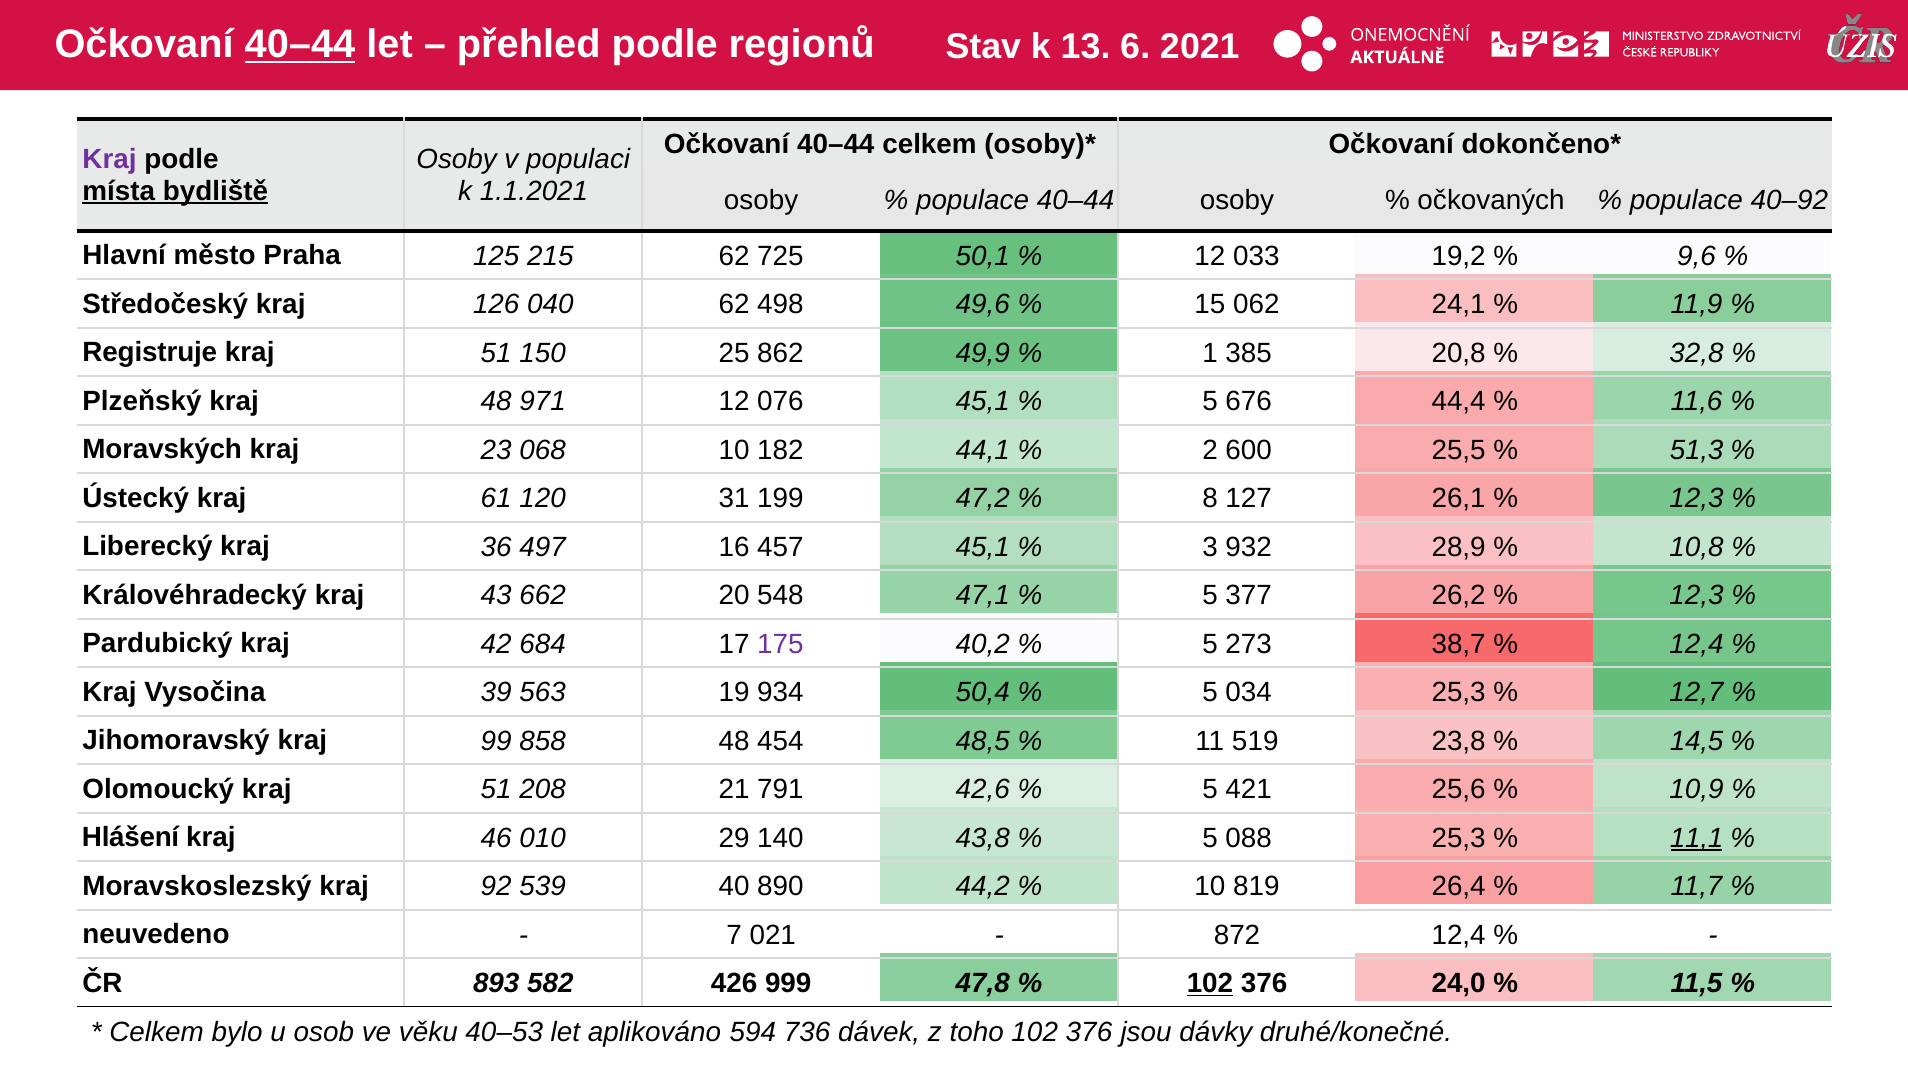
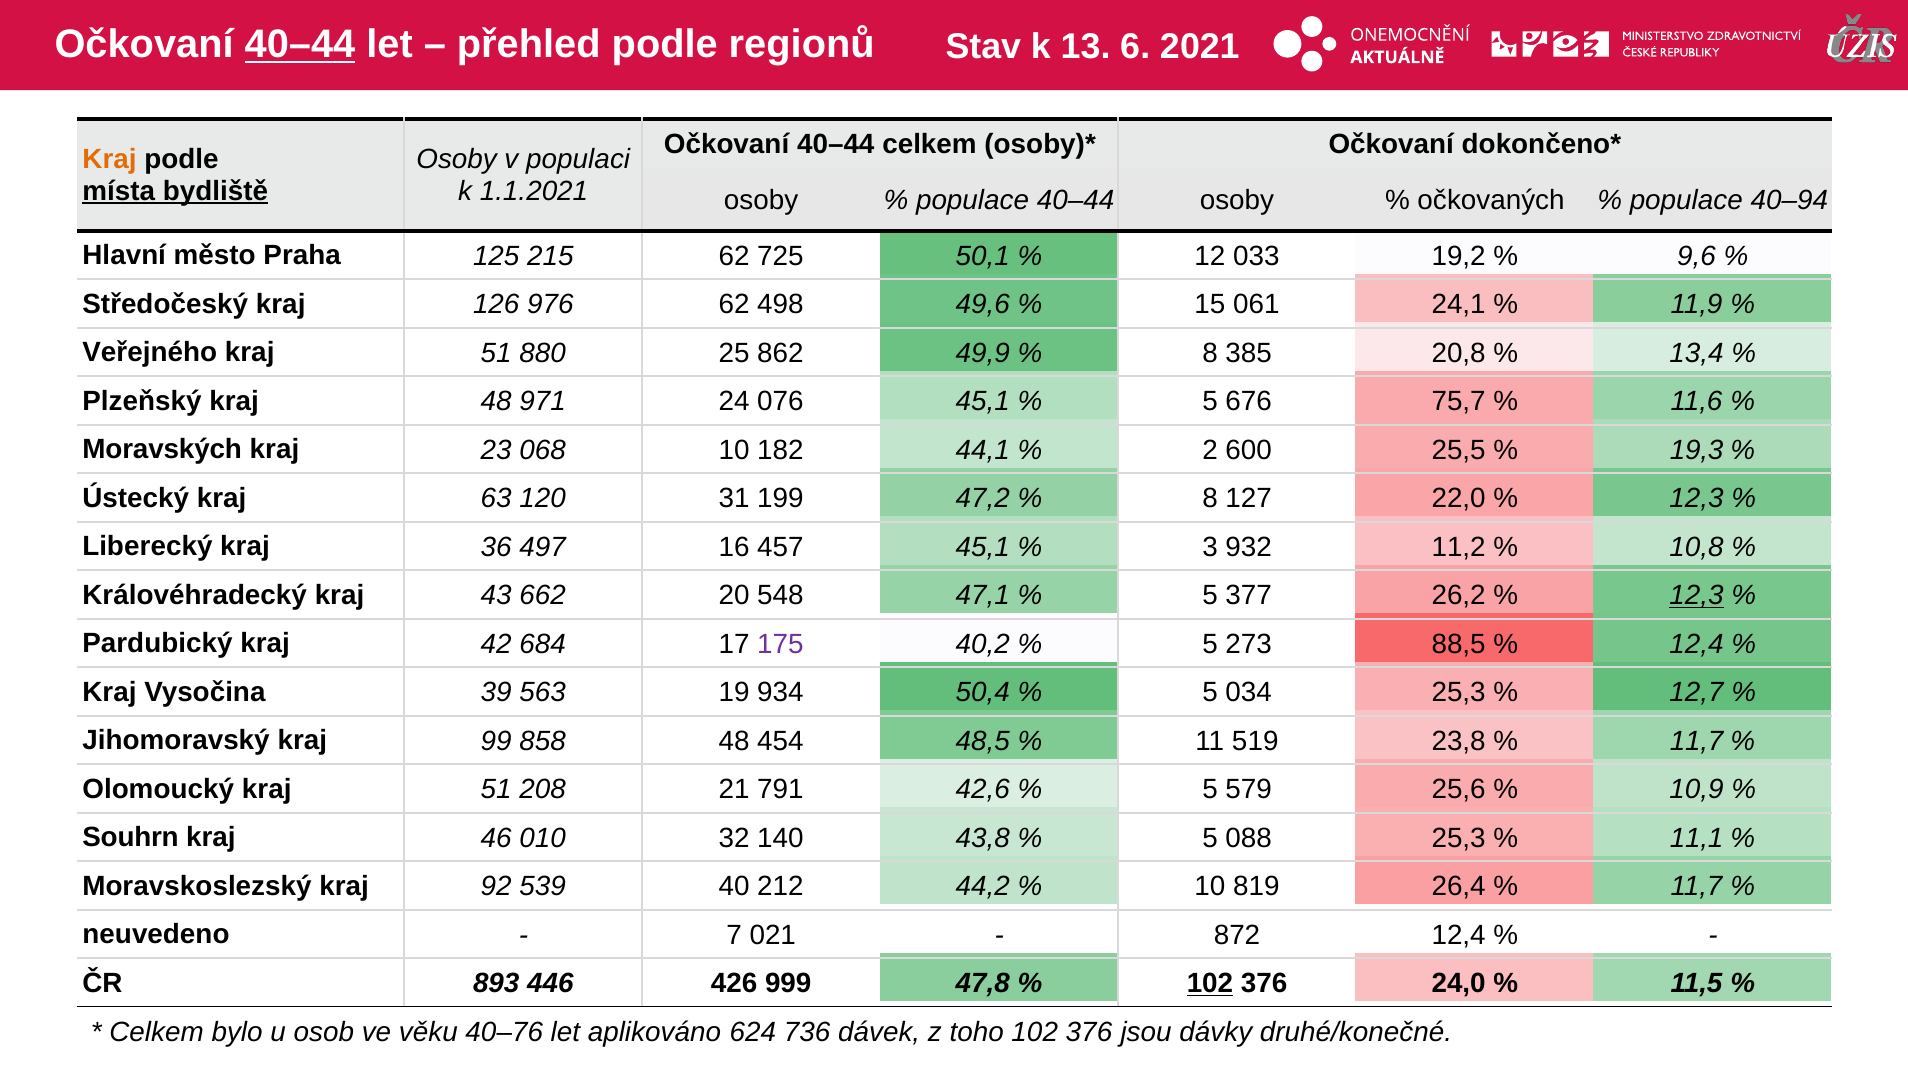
Kraj colour: purple -> orange (110, 160)
40–92: 40–92 -> 40–94 (1789, 201)
040: 040 -> 976 (550, 305)
062: 062 -> 061 (1256, 305)
Registruje: Registruje -> Veřejného (150, 353)
150: 150 -> 880 (543, 353)
1: 1 -> 8 (1210, 353)
32,8: 32,8 -> 13,4 (1697, 353)
971 12: 12 -> 24 (734, 402)
44,4: 44,4 -> 75,7 (1459, 402)
51,3: 51,3 -> 19,3 (1697, 450)
61: 61 -> 63 (496, 499)
26,1: 26,1 -> 22,0 (1459, 499)
28,9: 28,9 -> 11,2 (1459, 547)
12,3 underline: none -> present (1697, 596)
38,7: 38,7 -> 88,5 (1459, 644)
14,5: 14,5 -> 11,7 (1697, 741)
421: 421 -> 579 (1249, 790)
Hlášení: Hlášení -> Souhrn (131, 838)
29: 29 -> 32 (734, 838)
11,1 underline: present -> none (1697, 838)
890: 890 -> 212 (780, 887)
582: 582 -> 446 (550, 984)
40–53: 40–53 -> 40–76 (504, 1033)
594: 594 -> 624 (753, 1033)
